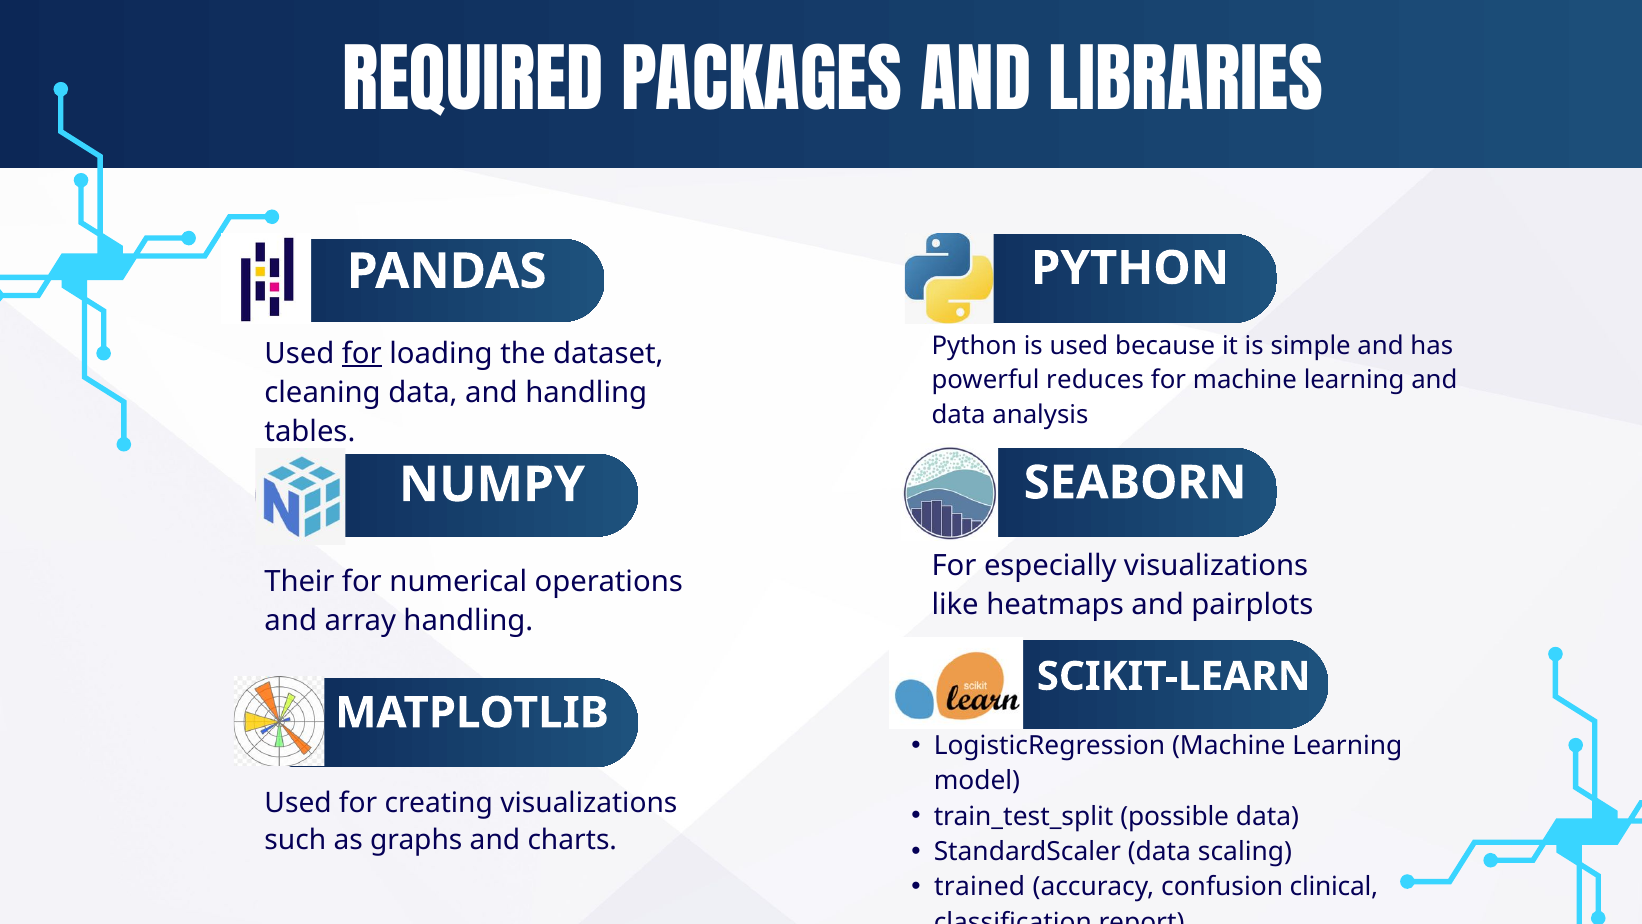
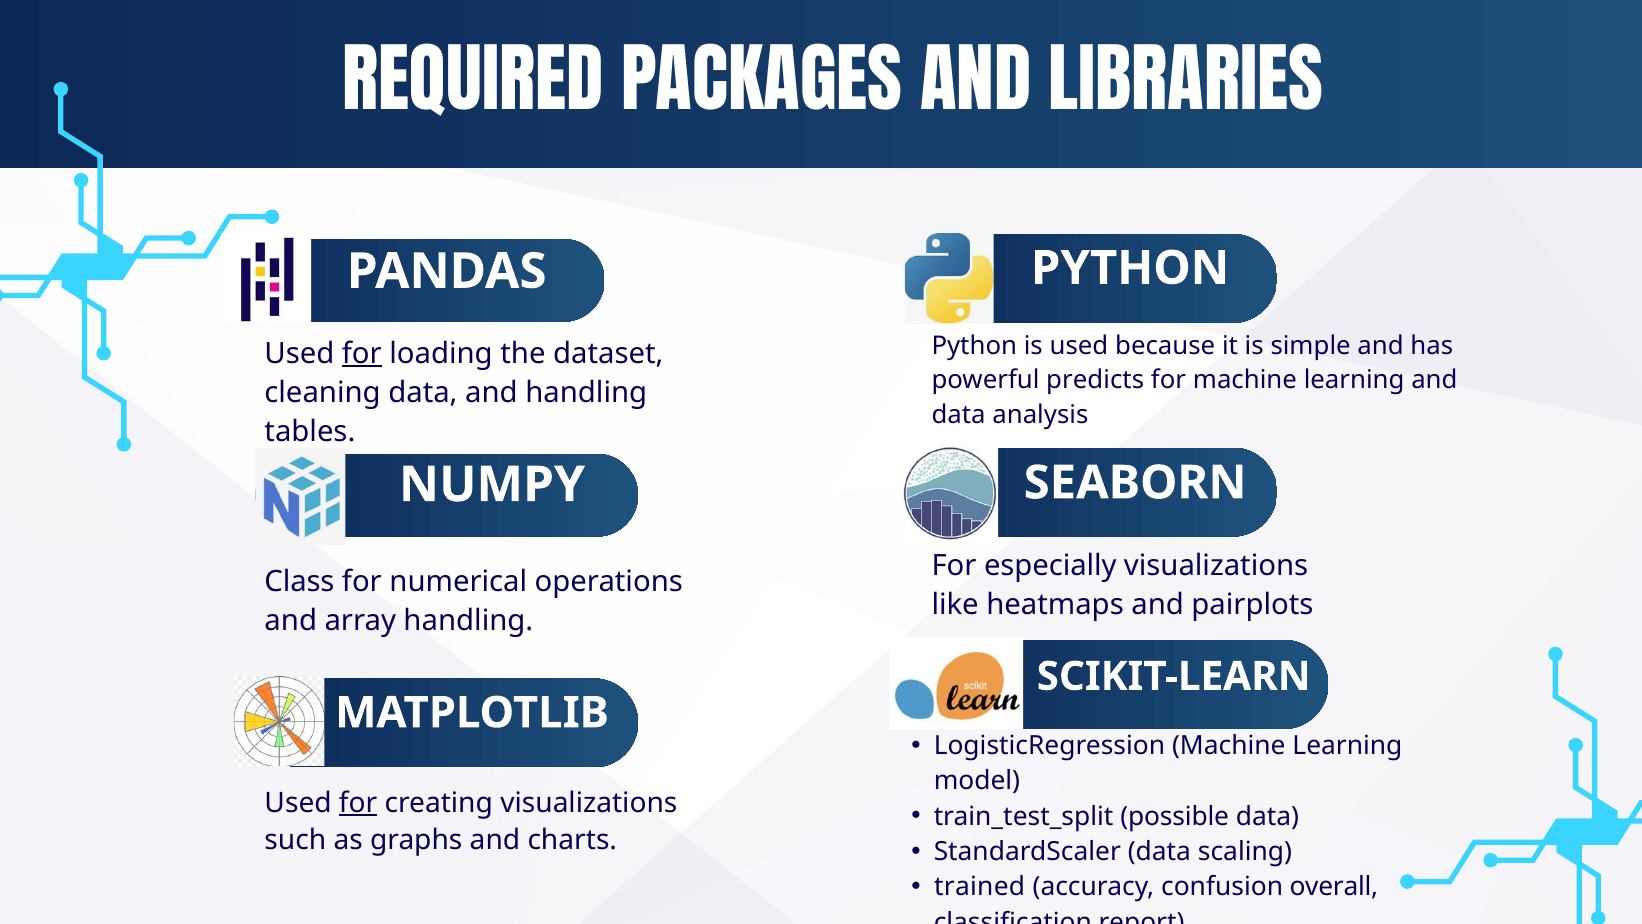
reduces: reduces -> predicts (1095, 380)
Their: Their -> Class (300, 581)
for underline: none -> present (358, 803)
clinical: clinical -> overall (1334, 887)
